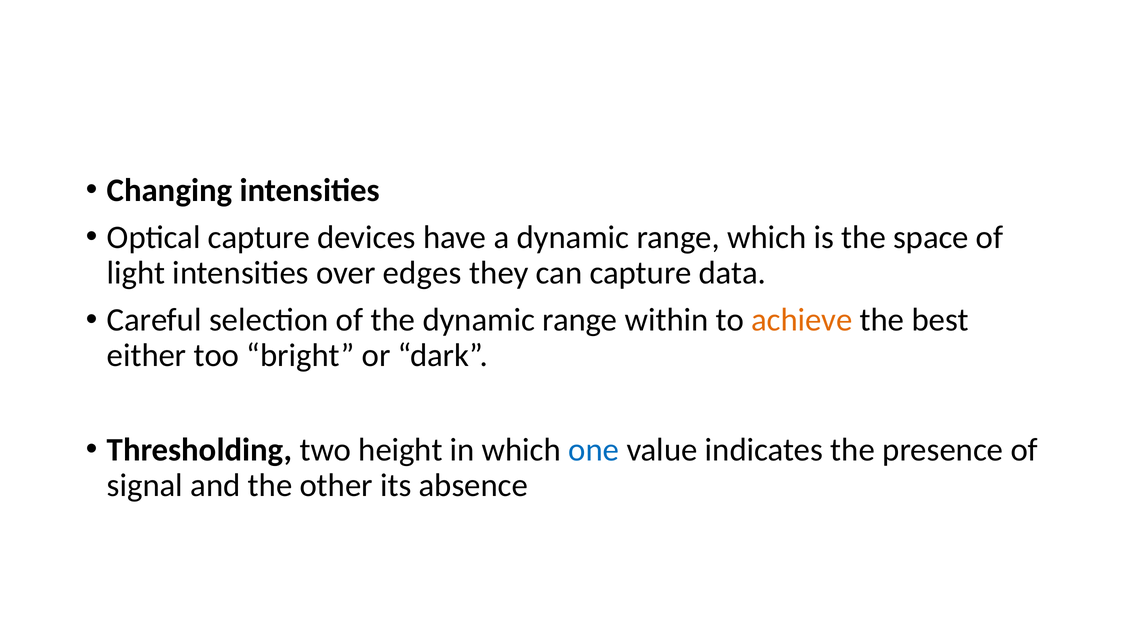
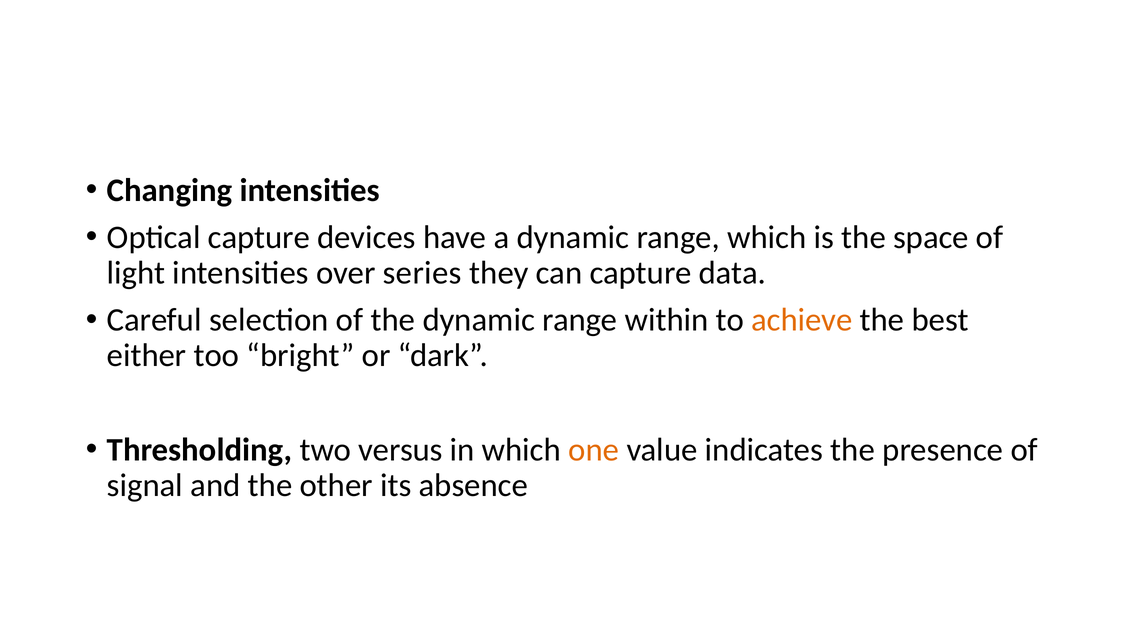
edges: edges -> series (422, 273)
height: height -> versus (401, 450)
one colour: blue -> orange (594, 450)
